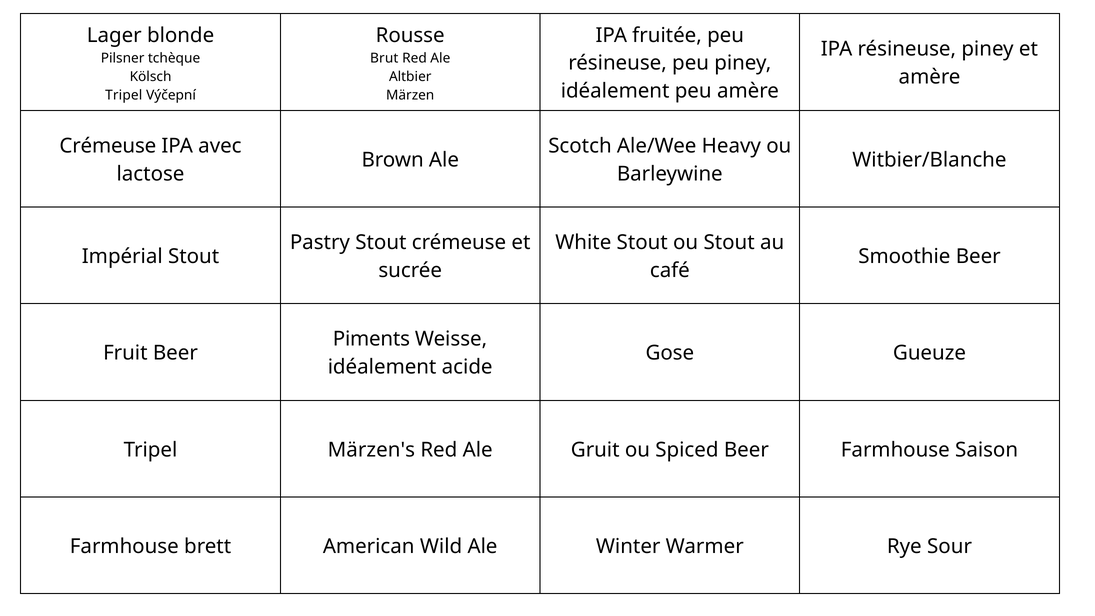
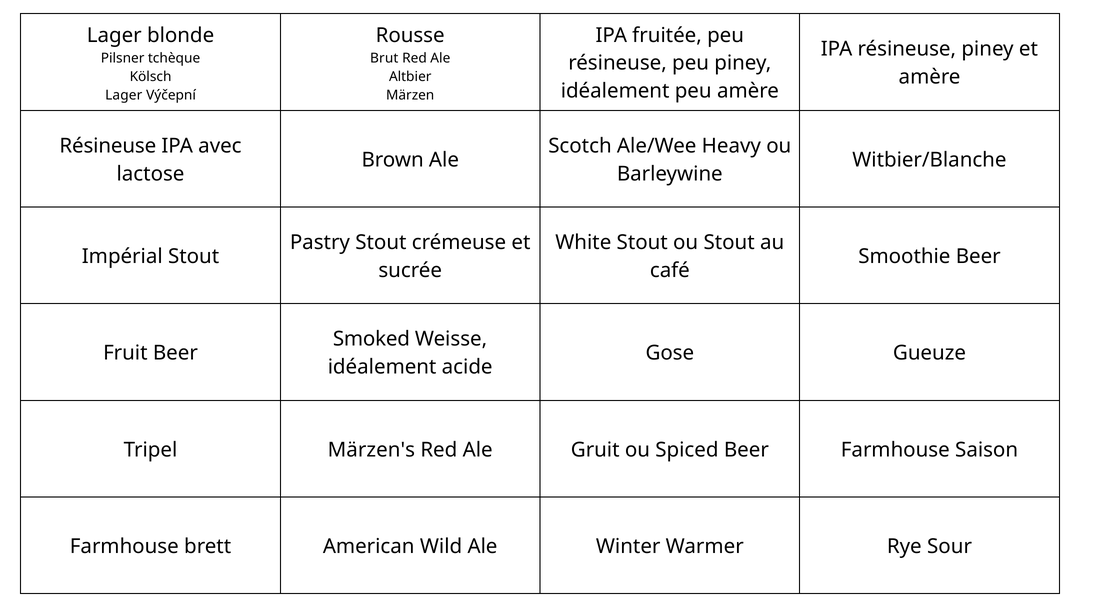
Tripel: Tripel -> Lager (124, 95)
Crémeuse: Crémeuse -> Résineuse (108, 146)
Piments: Piments -> Smoked (371, 339)
